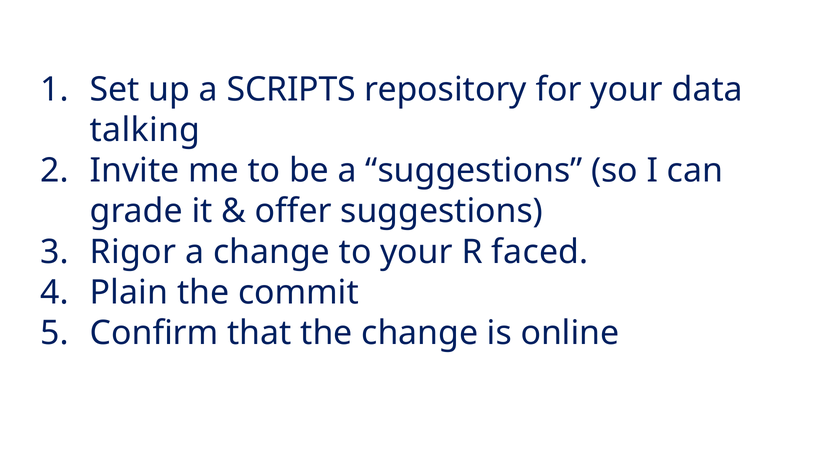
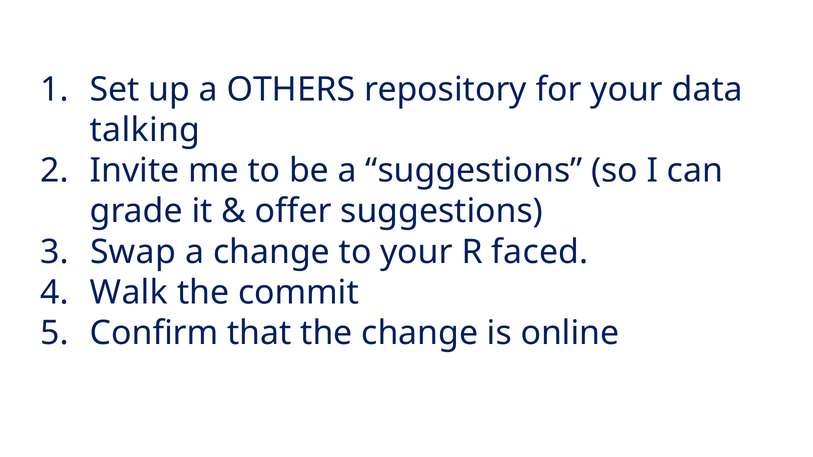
SCRIPTS: SCRIPTS -> OTHERS (291, 90)
Rigor: Rigor -> Swap (133, 252)
Plain: Plain -> Walk (129, 293)
